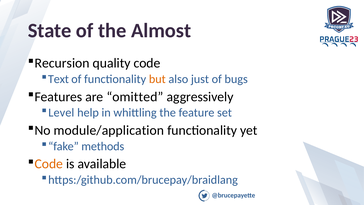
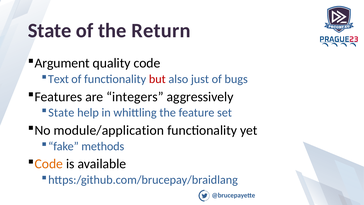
Almost: Almost -> Return (161, 31)
Recursion: Recursion -> Argument (62, 63)
but colour: orange -> red (157, 79)
omitted: omitted -> integers (135, 97)
Level: Level -> State (61, 113)
